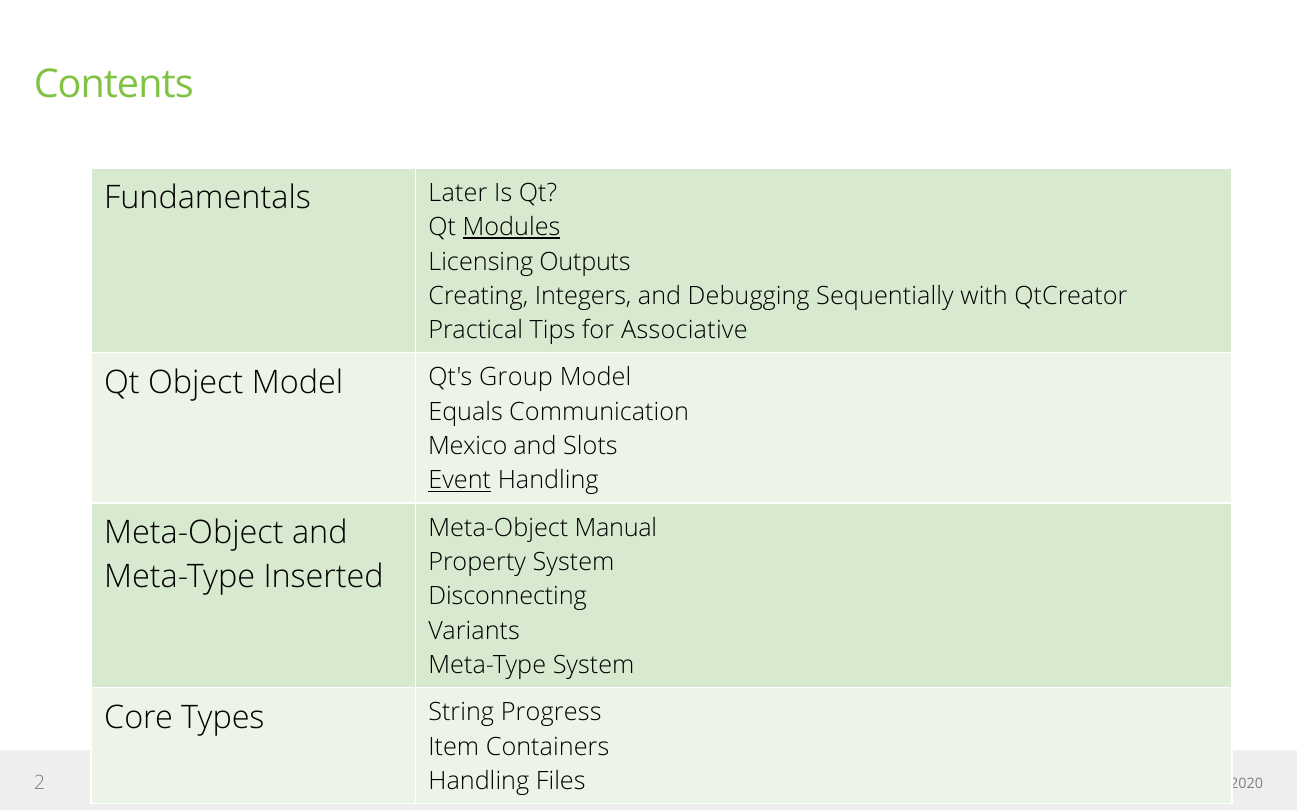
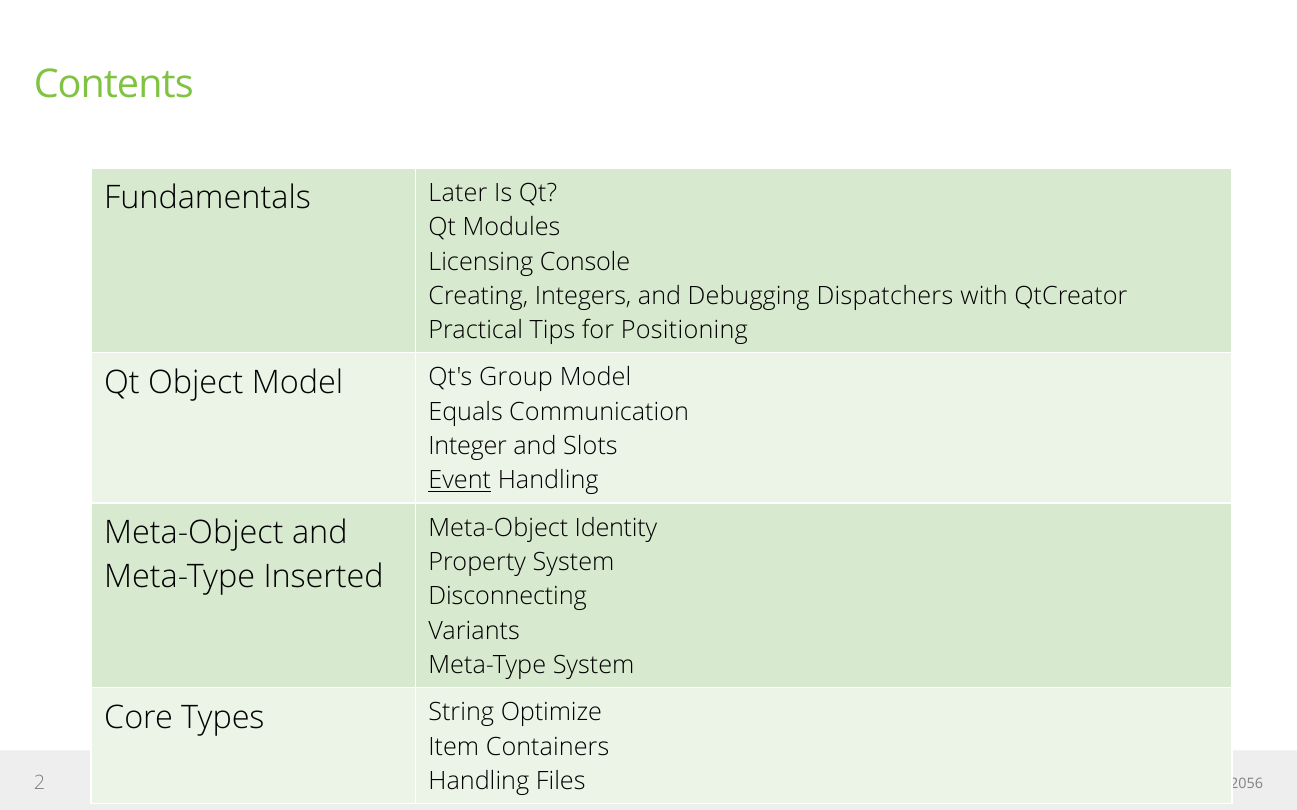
Modules underline: present -> none (511, 228)
Outputs: Outputs -> Console (585, 262)
Sequentially: Sequentially -> Dispatchers (885, 296)
Associative: Associative -> Positioning (684, 331)
Mexico: Mexico -> Integer (468, 447)
Manual: Manual -> Identity (616, 528)
Progress: Progress -> Optimize (551, 713)
2020: 2020 -> 2056 (1247, 785)
